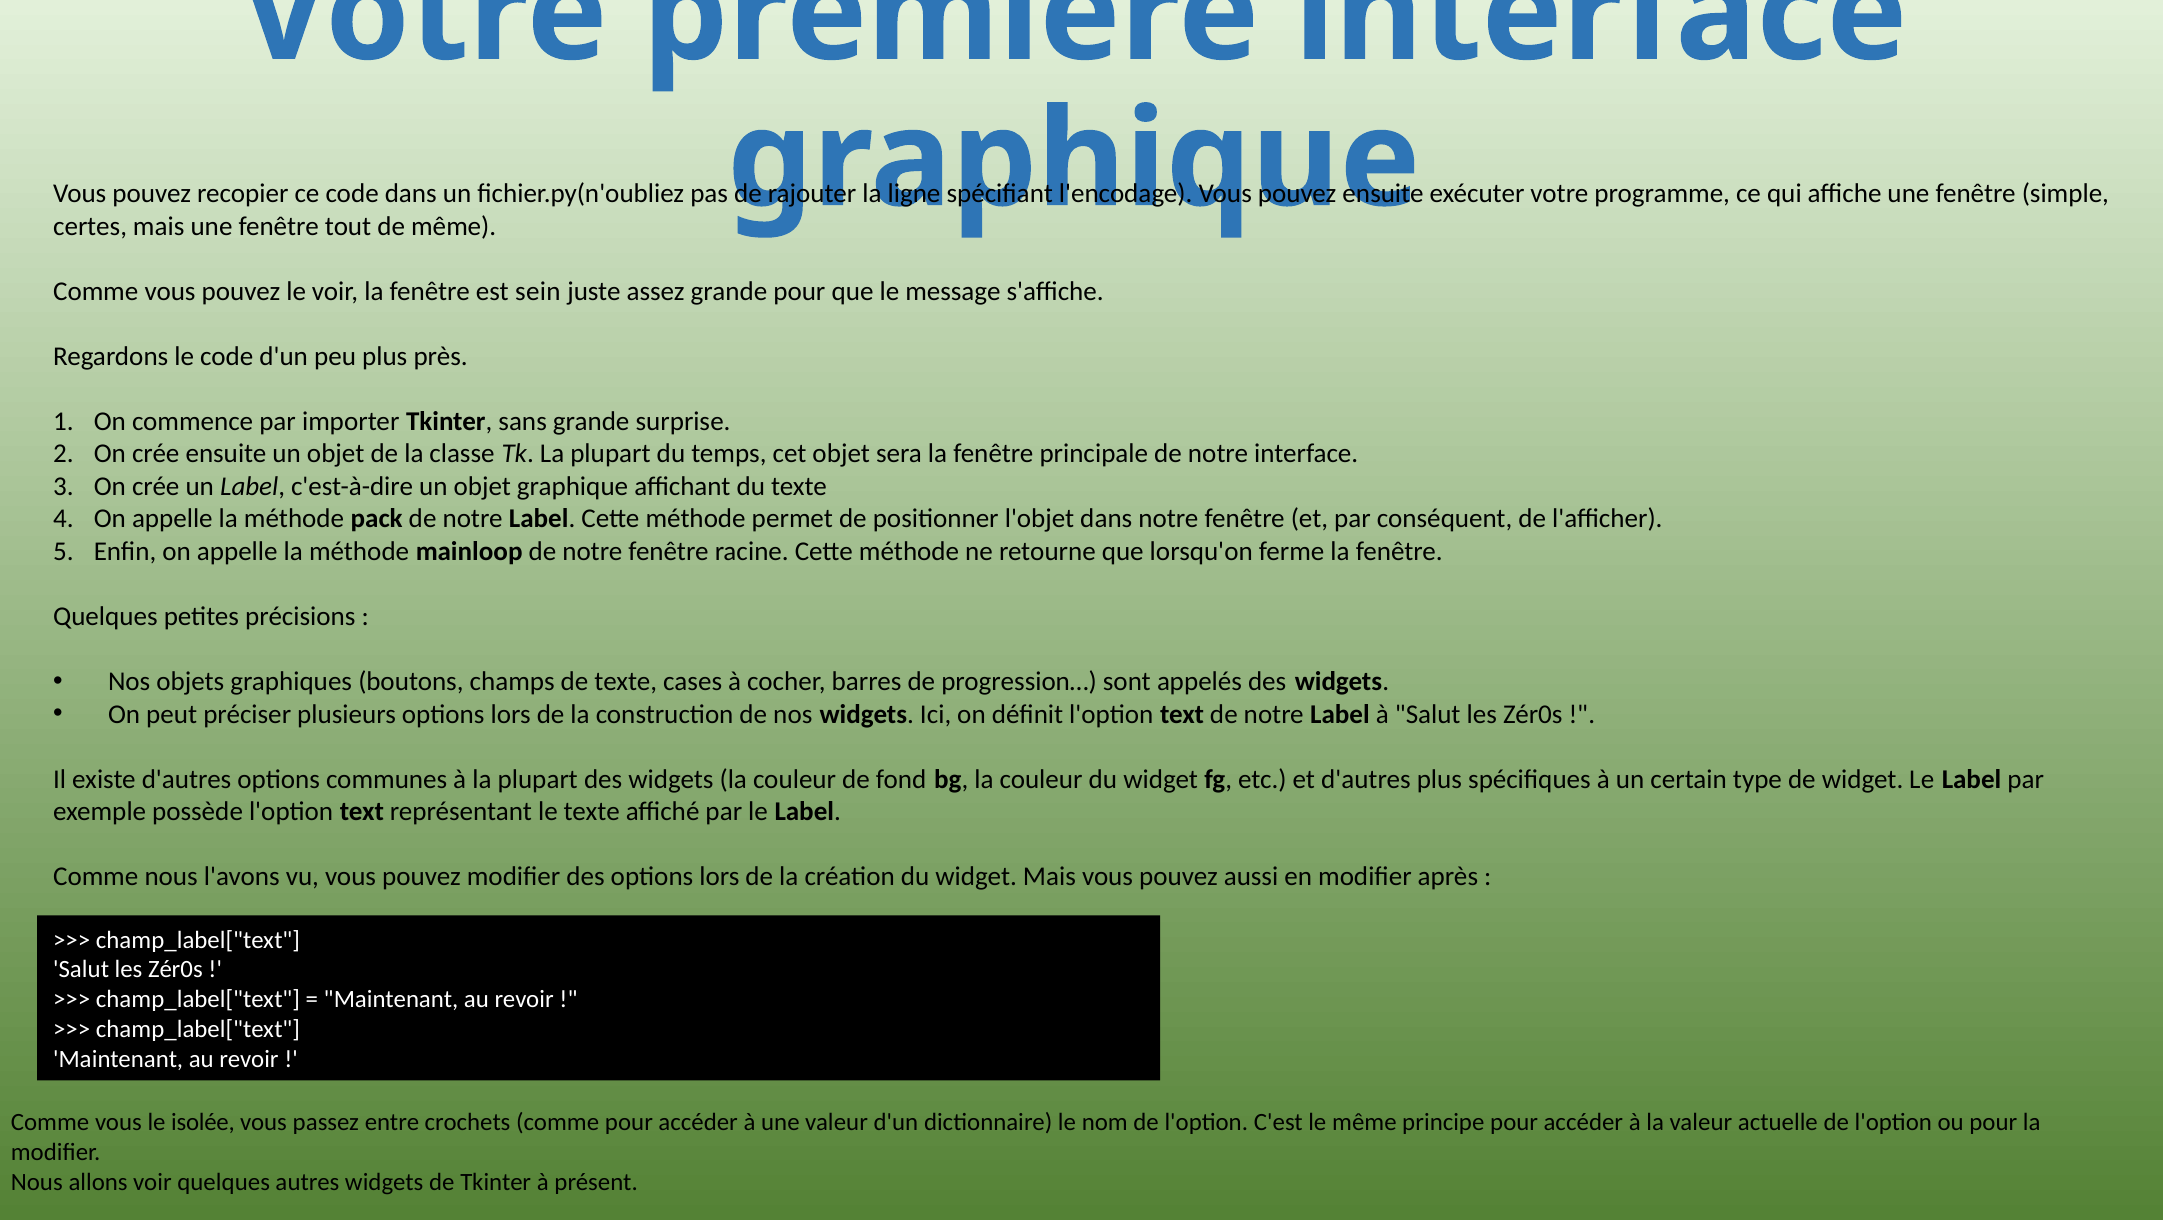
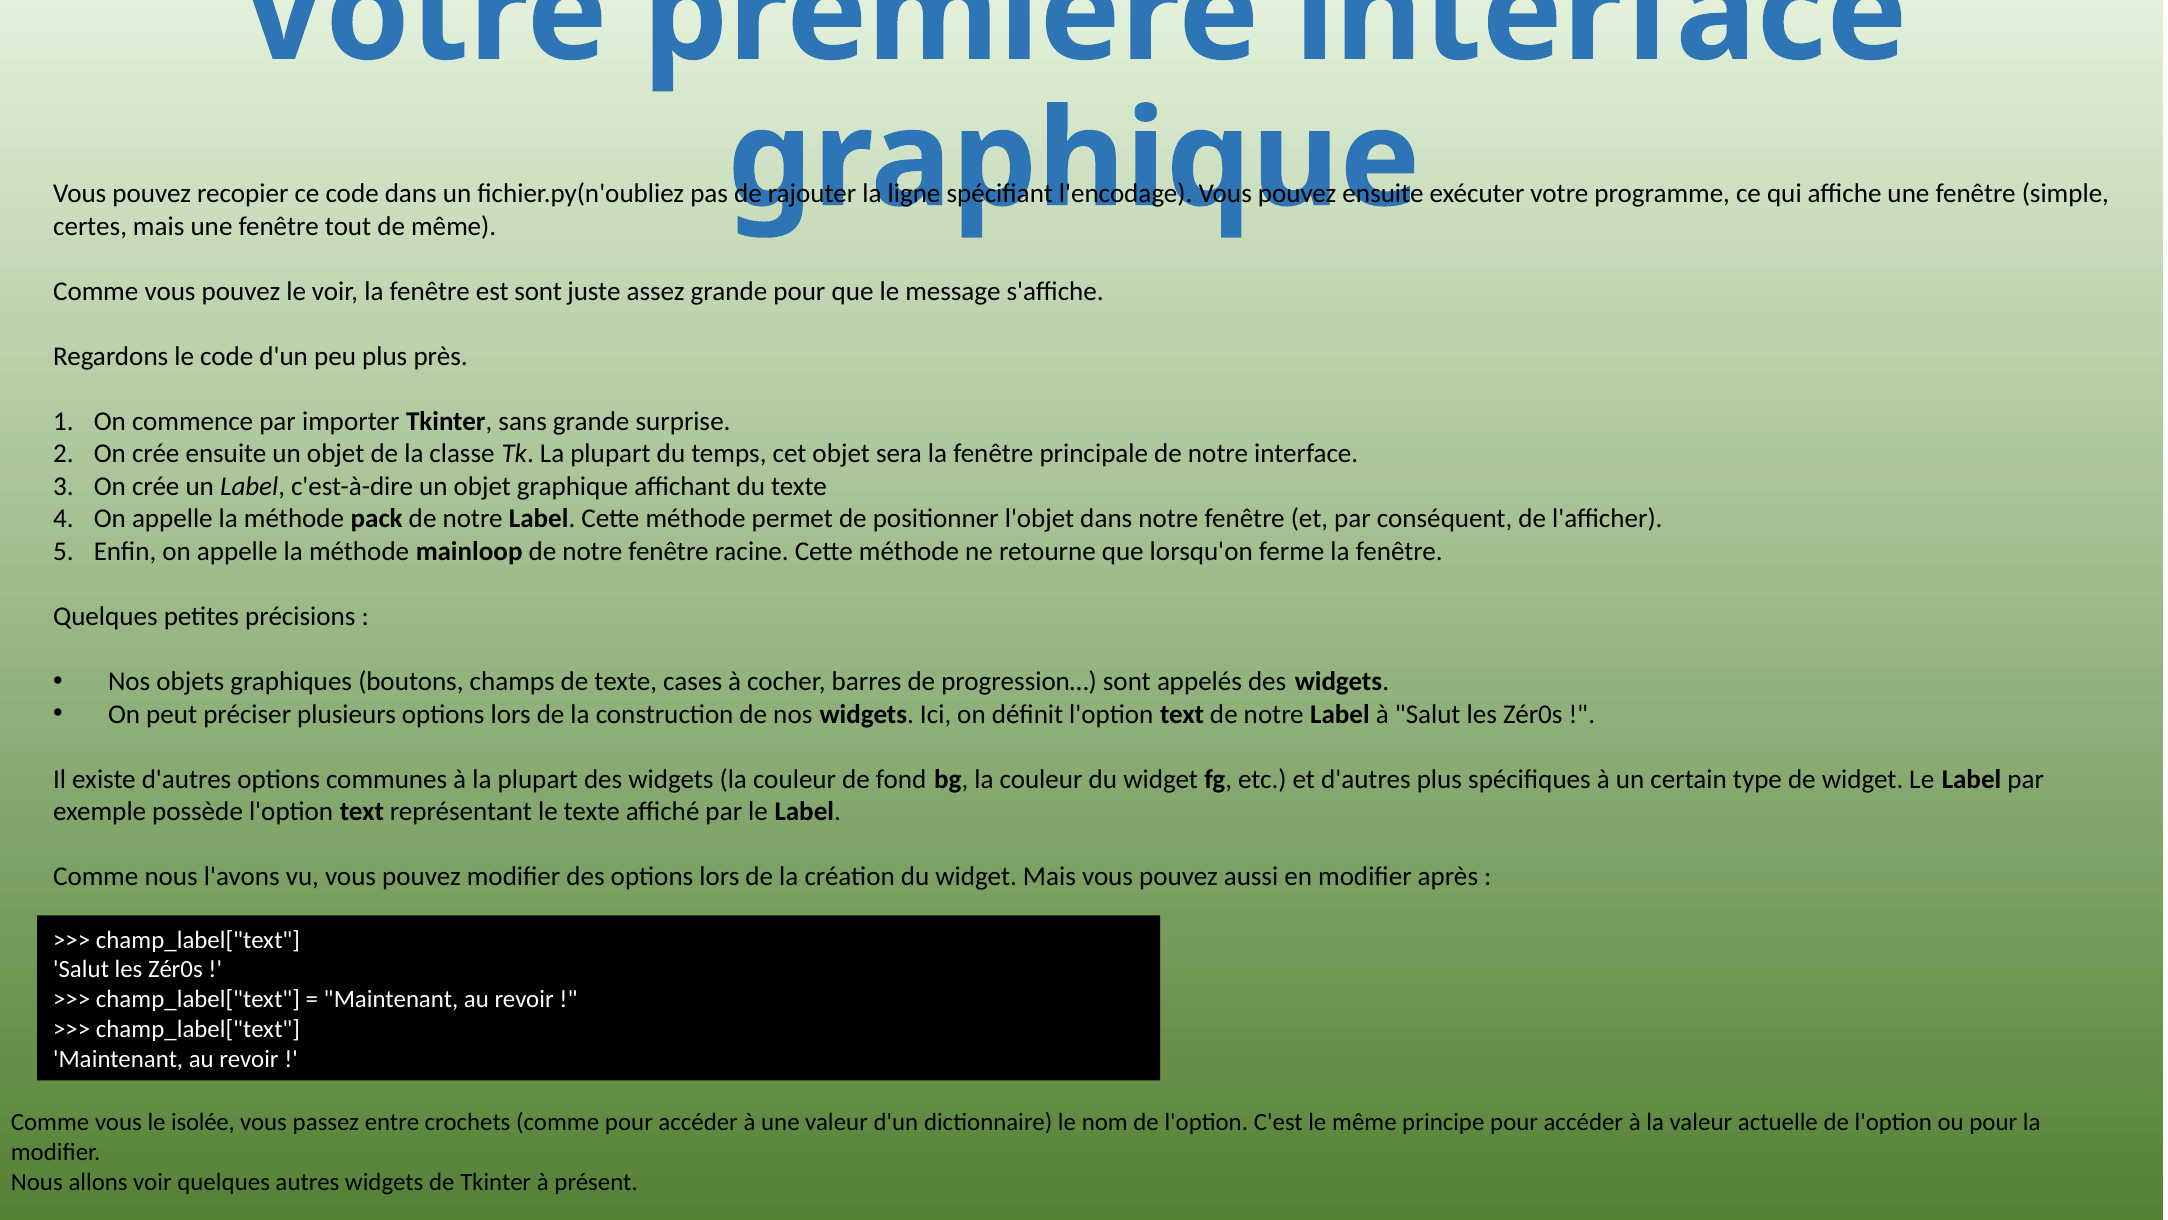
est sein: sein -> sont (538, 291)
